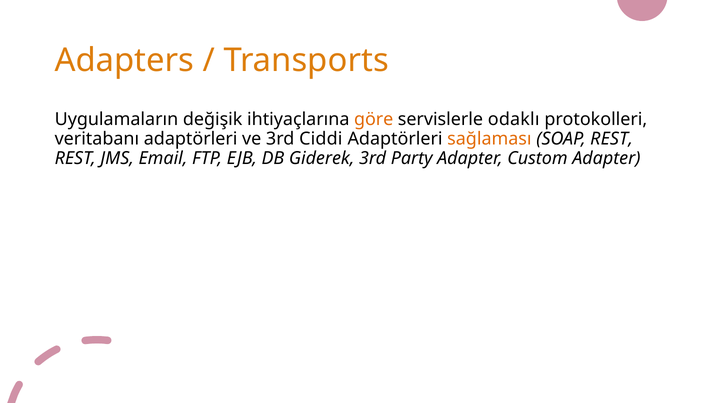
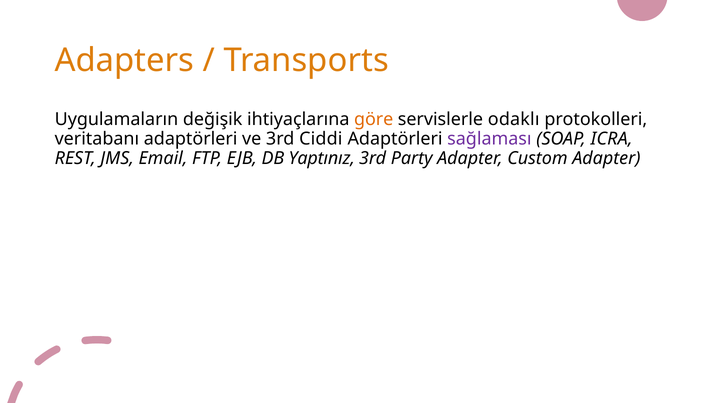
sağlaması colour: orange -> purple (489, 139)
SOAP REST: REST -> ICRA (612, 139)
Giderek: Giderek -> Yaptınız (322, 158)
